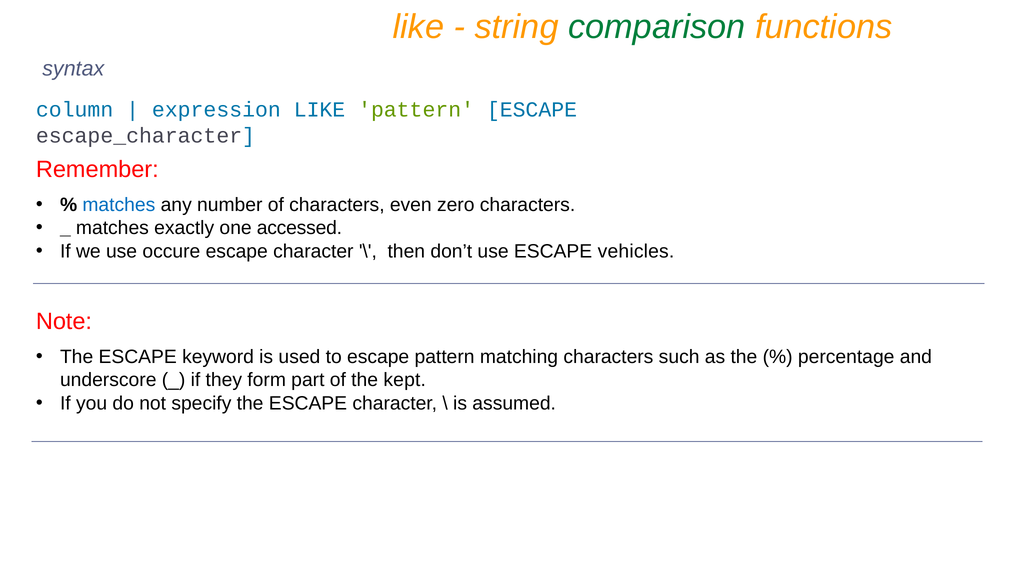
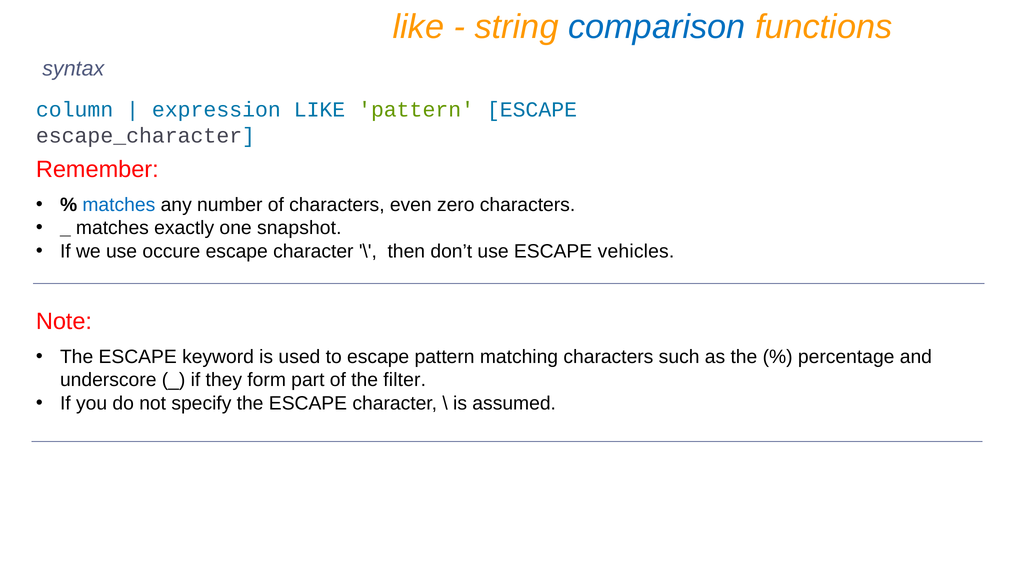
comparison colour: green -> blue (657, 27)
accessed: accessed -> snapshot (299, 228)
kept: kept -> filter (405, 380)
